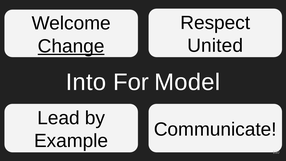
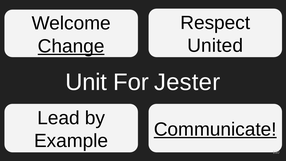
Into: Into -> Unit (86, 82)
Model: Model -> Jester (187, 82)
Communicate underline: none -> present (215, 129)
